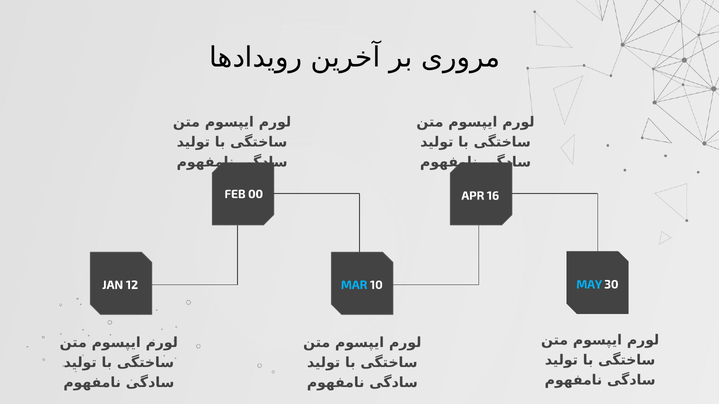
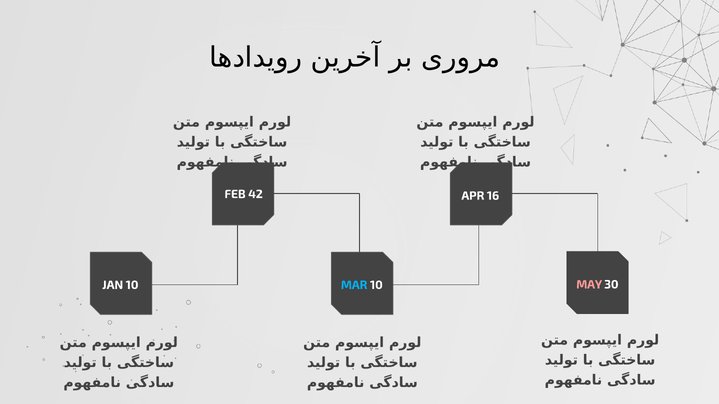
00: 00 -> 42 (256, 194)
JAN 12: 12 -> 10 (132, 285)
MAY colour: light blue -> pink (589, 285)
